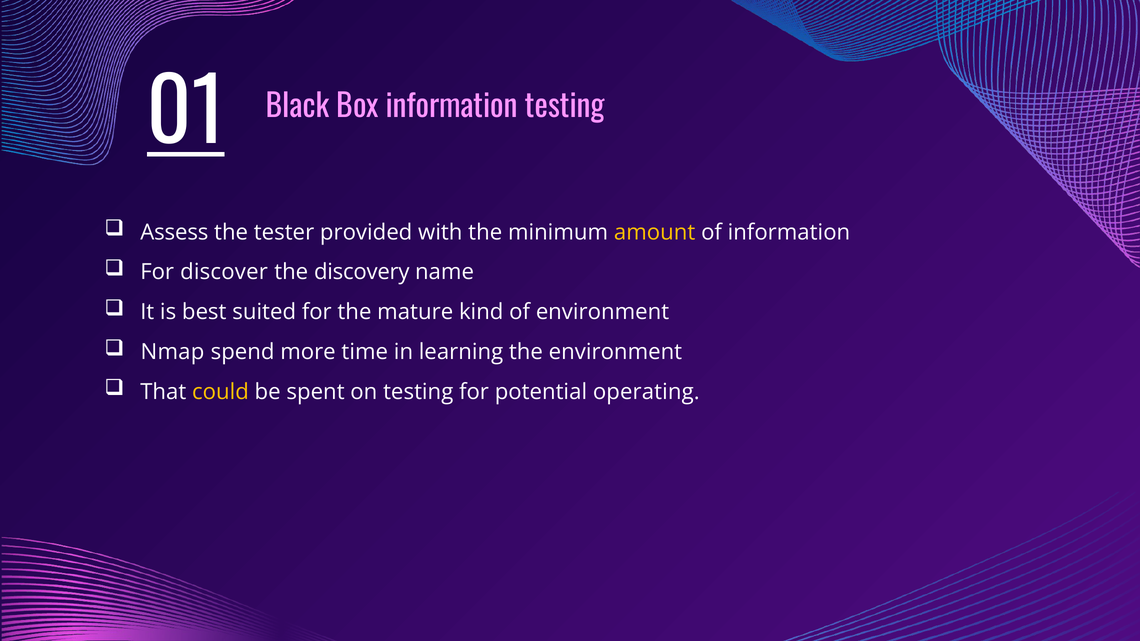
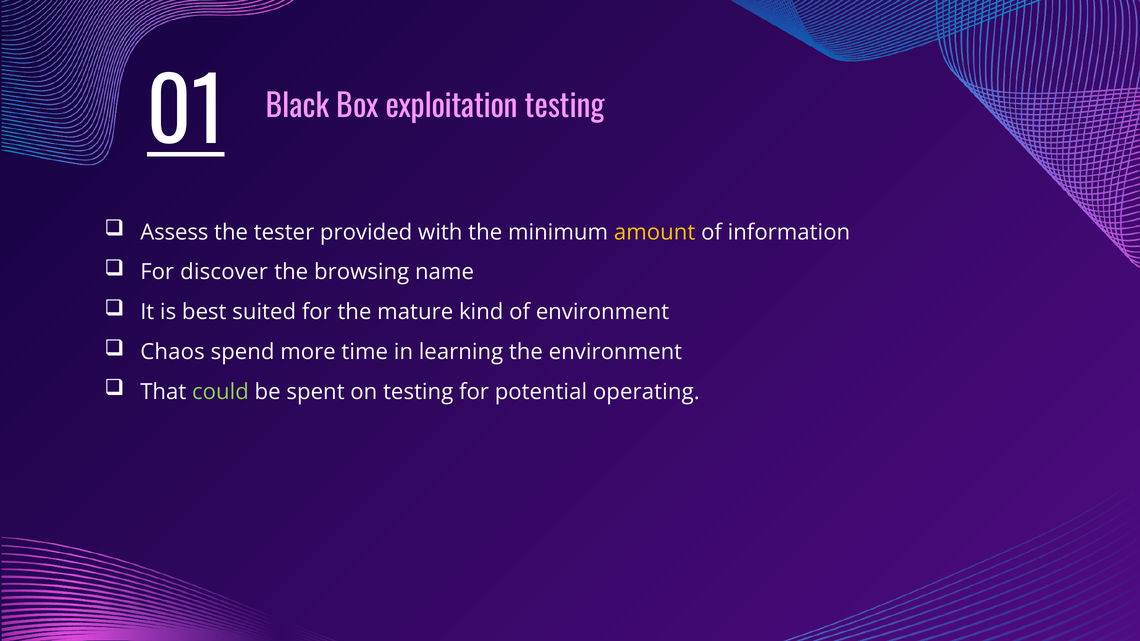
Box information: information -> exploitation (452, 107)
discovery: discovery -> browsing (362, 272)
Nmap: Nmap -> Chaos (172, 352)
could colour: yellow -> light green (220, 392)
